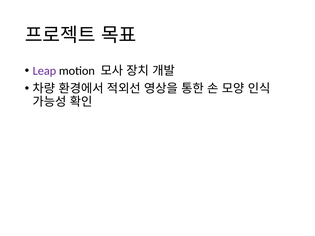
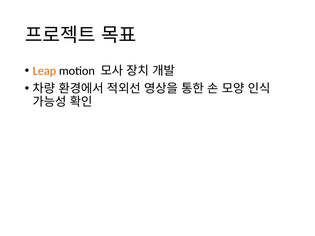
Leap colour: purple -> orange (44, 71)
